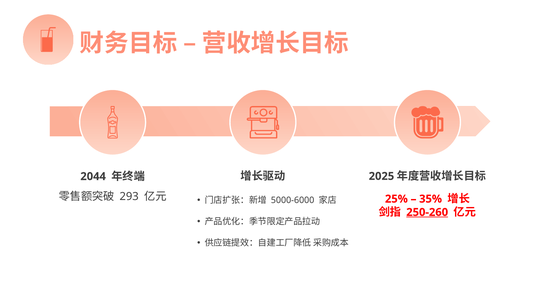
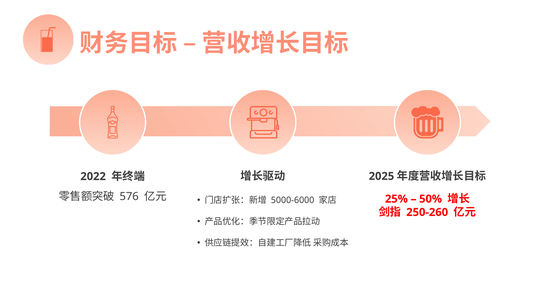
2044: 2044 -> 2022 (93, 177)
293: 293 -> 576 (129, 197)
35%: 35% -> 50% (431, 199)
250-260 underline: present -> none (427, 213)
